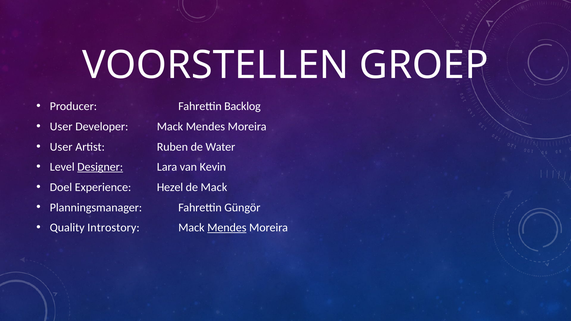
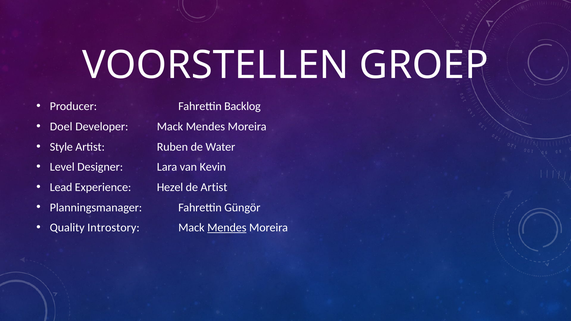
User: User -> Doel (61, 127)
User: User -> Style (61, 147)
Designer underline: present -> none (100, 167)
Doel: Doel -> Lead (61, 187)
de Mack: Mack -> Artist (214, 187)
